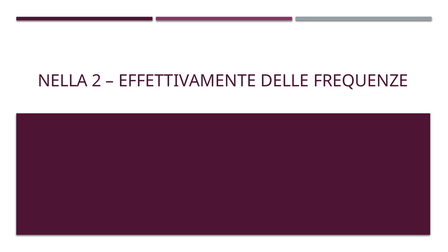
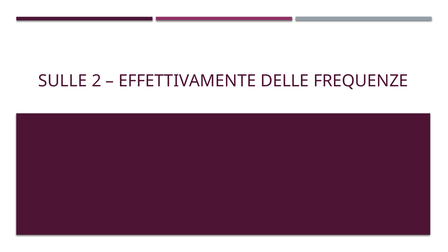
NELLA: NELLA -> SULLE (63, 81)
